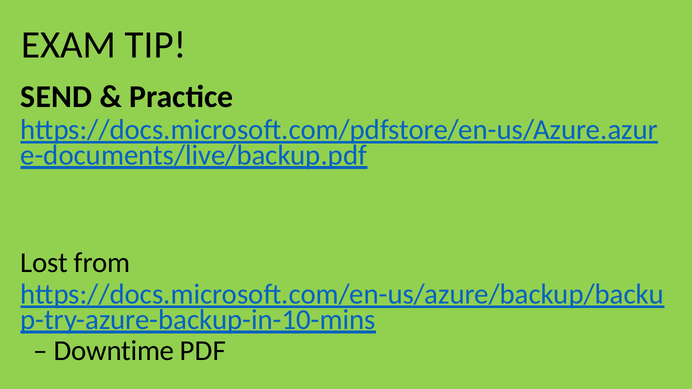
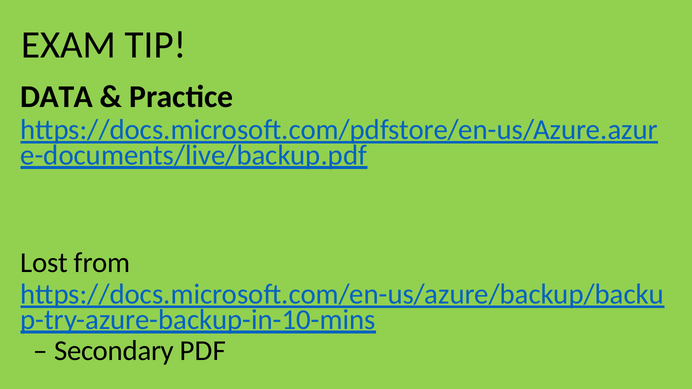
SEND: SEND -> DATA (57, 97)
Downtime: Downtime -> Secondary (114, 351)
